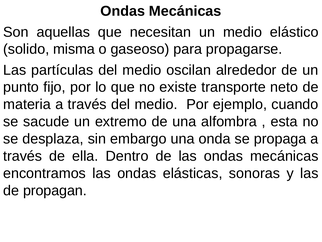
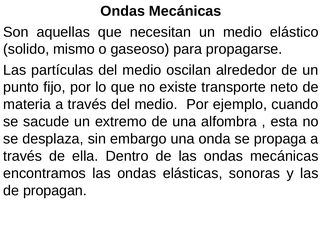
misma: misma -> mismo (74, 49)
